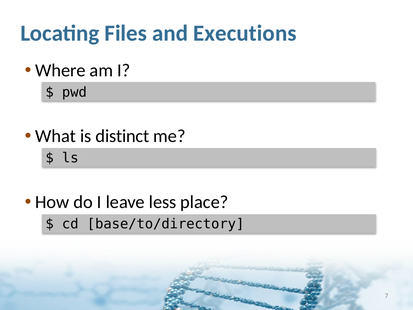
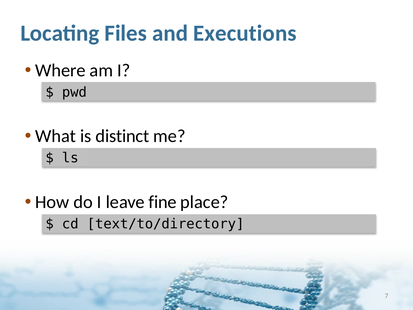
less: less -> fine (163, 202)
base/to/directory: base/to/directory -> text/to/directory (166, 224)
